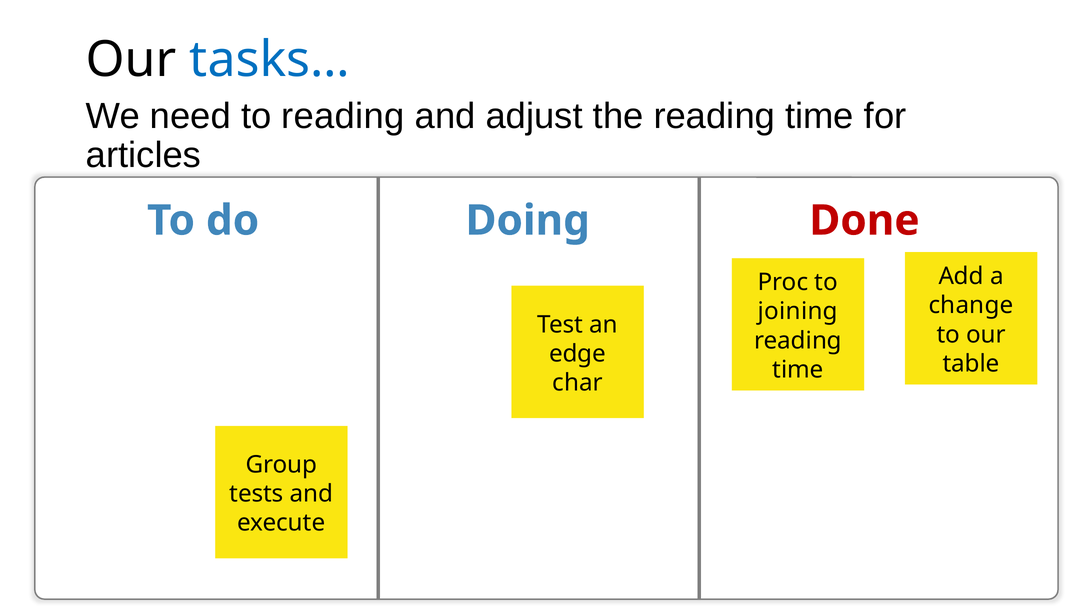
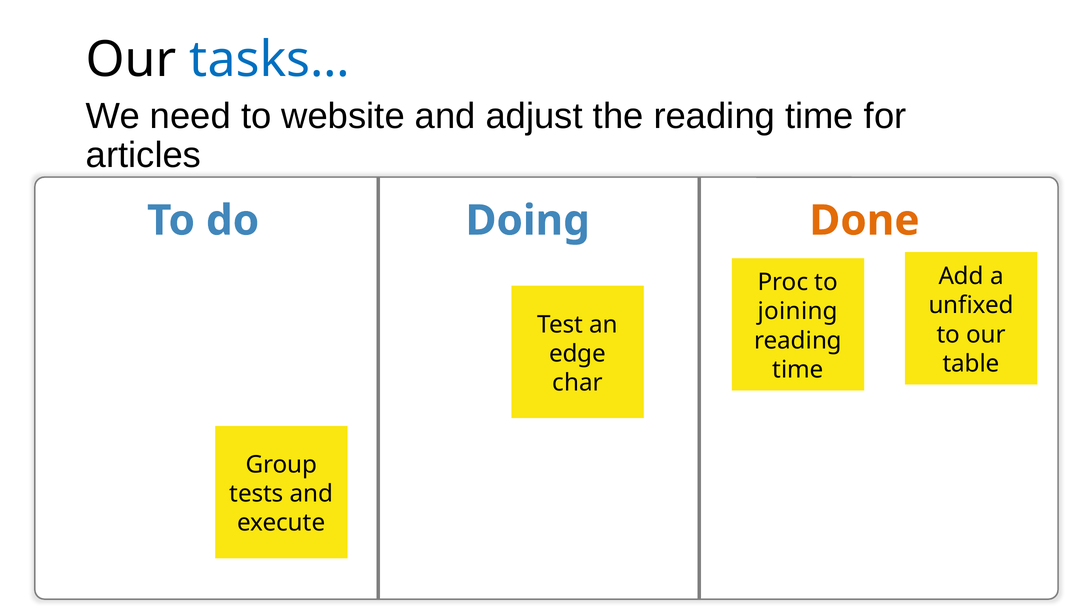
to reading: reading -> website (343, 116)
Done colour: red -> orange (864, 221)
change: change -> unfixed (971, 306)
